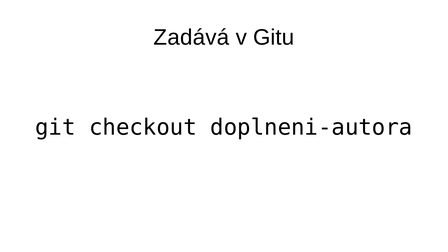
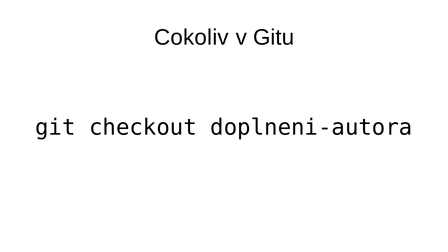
Zadává: Zadává -> Cokoliv (191, 37)
